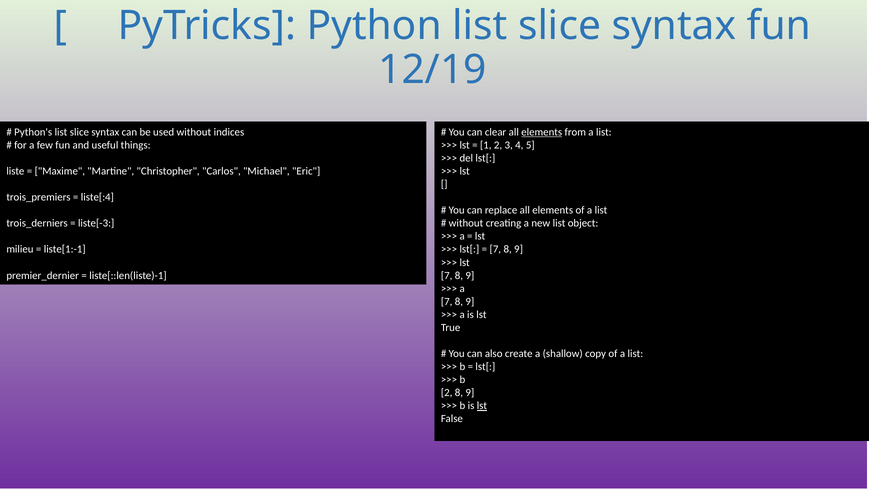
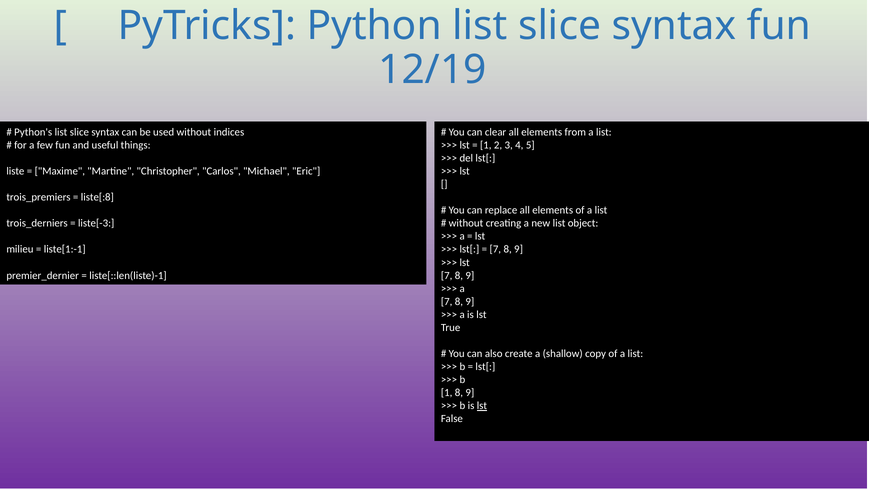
elements underline: present -> none (542, 132)
liste[:4: liste[:4 -> liste[:8 (97, 197)
2: 2 -> 1 (447, 393)
